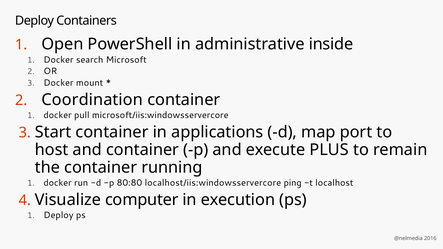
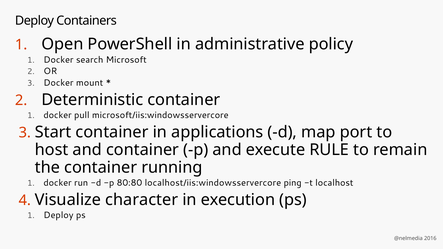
inside: inside -> policy (331, 44)
Coordination: Coordination -> Deterministic (92, 100)
PLUS: PLUS -> RULE (329, 150)
computer: computer -> character (142, 200)
